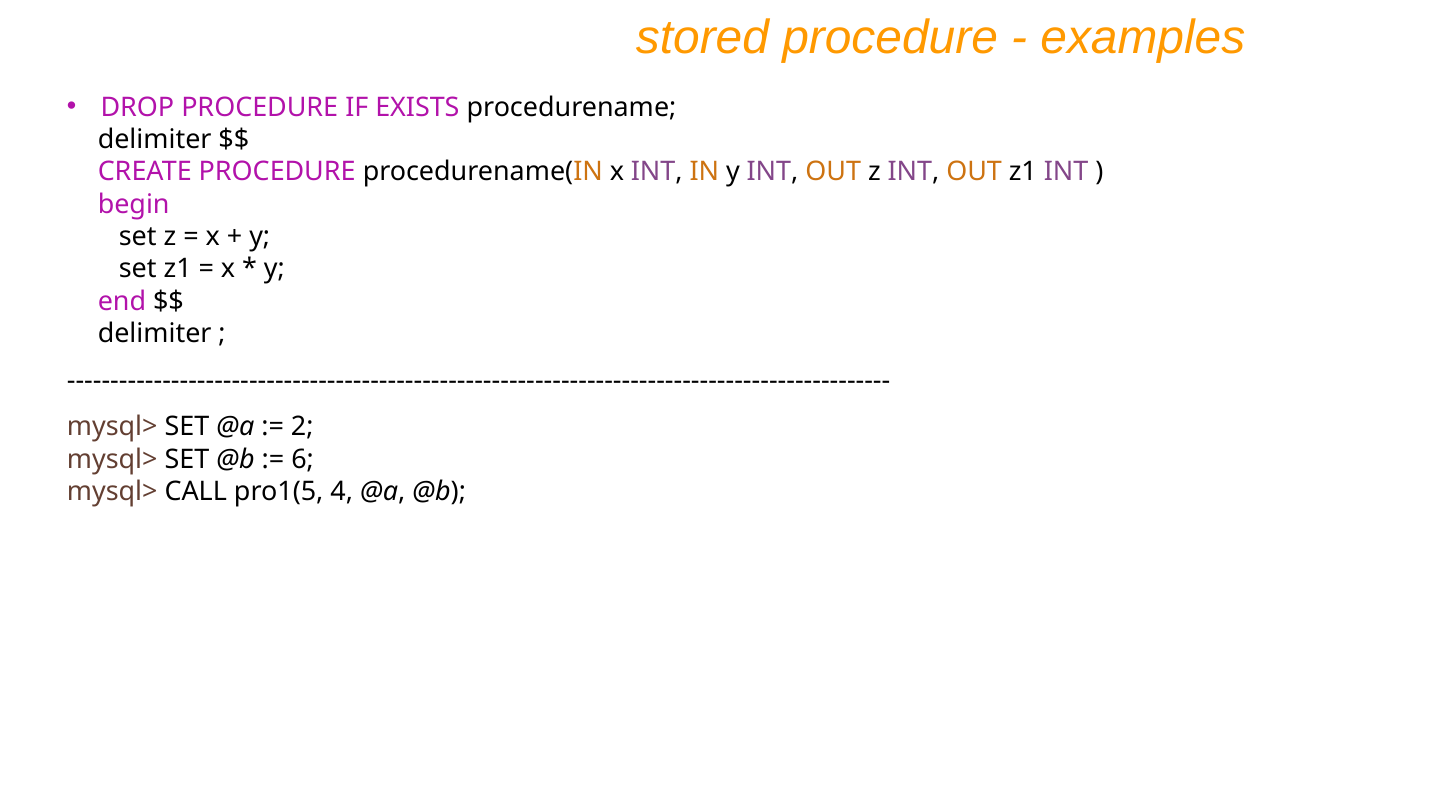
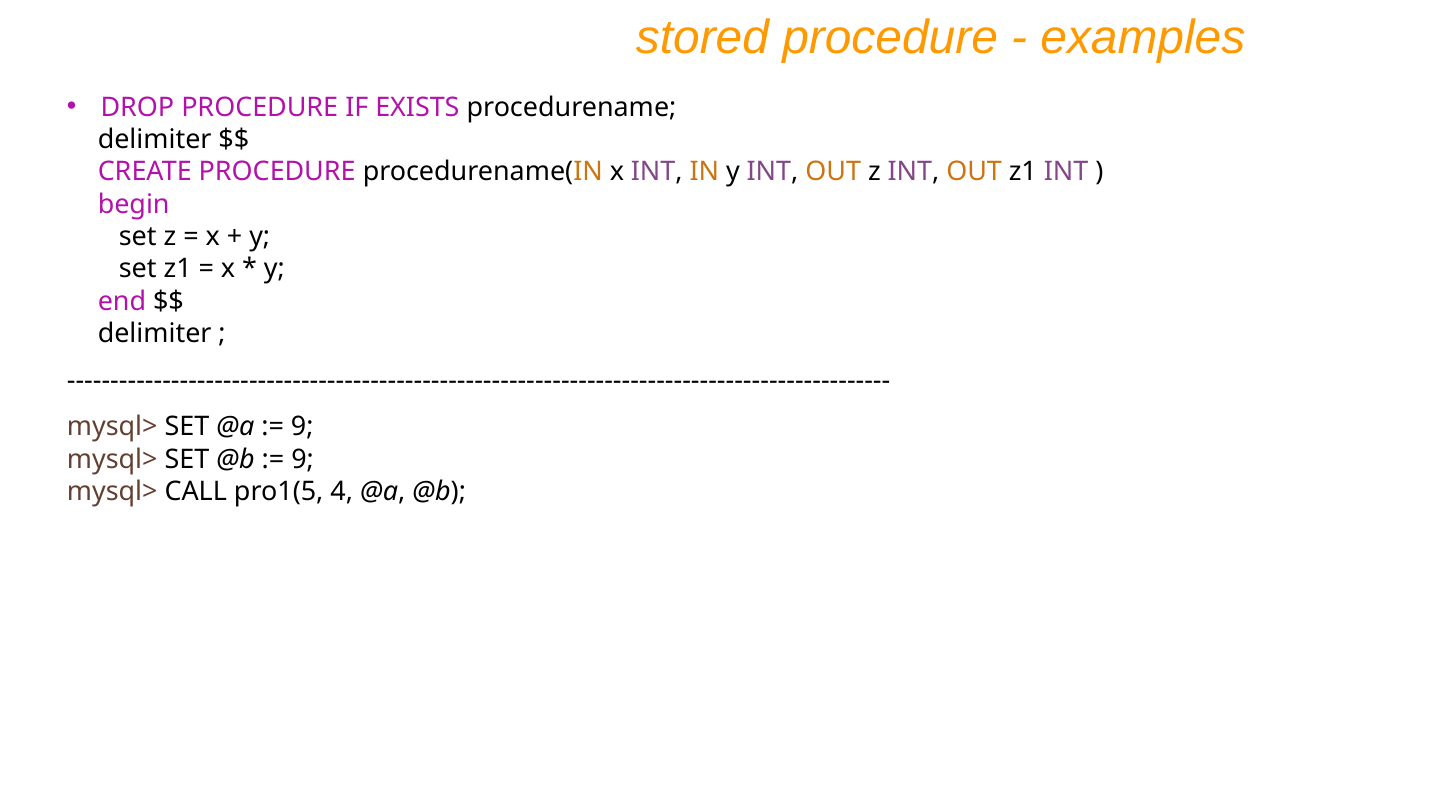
2: 2 -> 9 (302, 427)
6: 6 -> 9 (303, 459)
